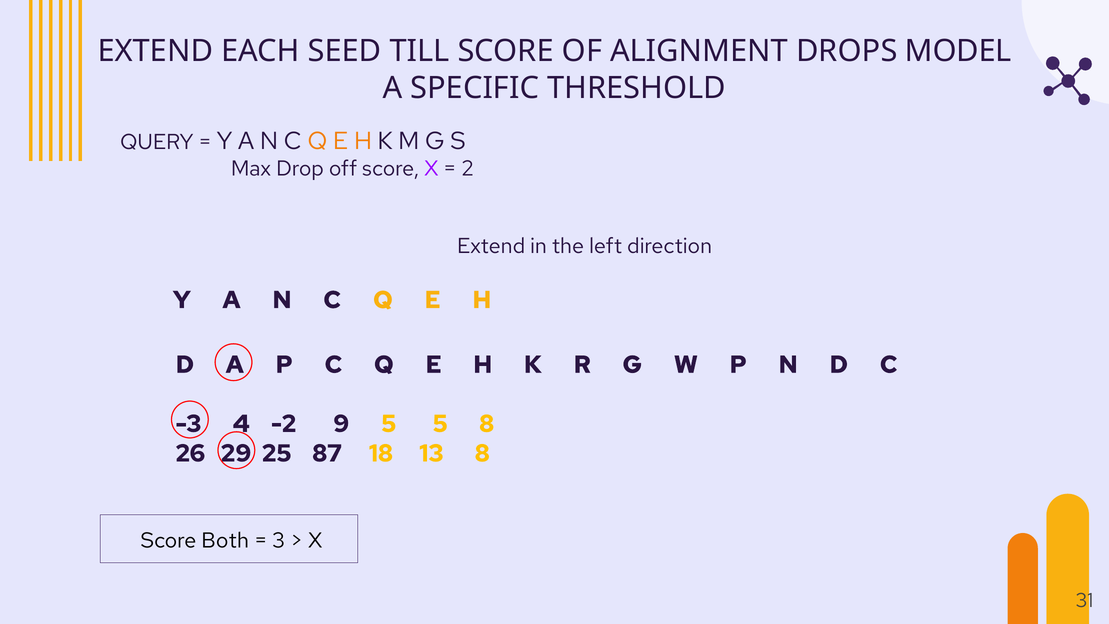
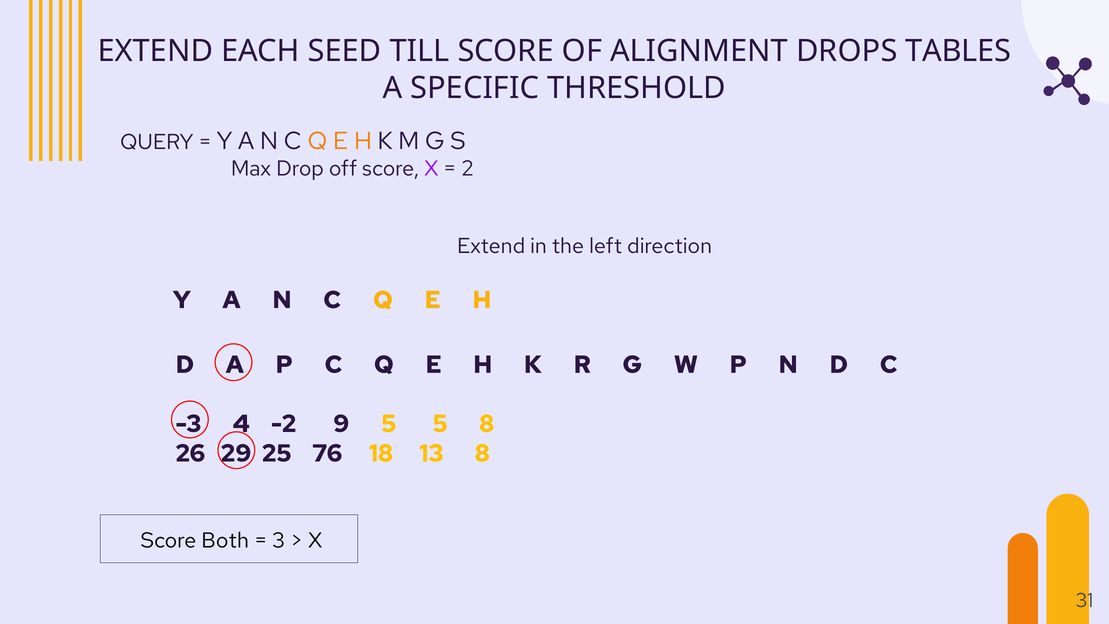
MODEL: MODEL -> TABLES (958, 51)
87: 87 -> 76 (327, 453)
